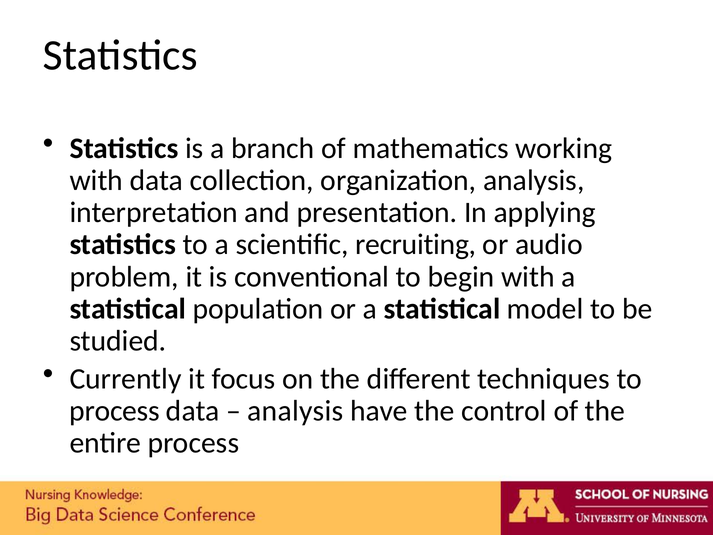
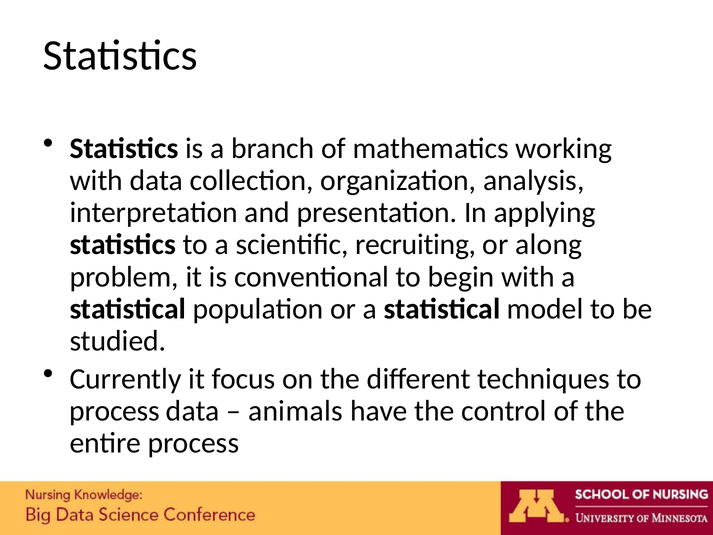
audio: audio -> along (549, 244)
analysis: analysis -> animals (295, 411)
